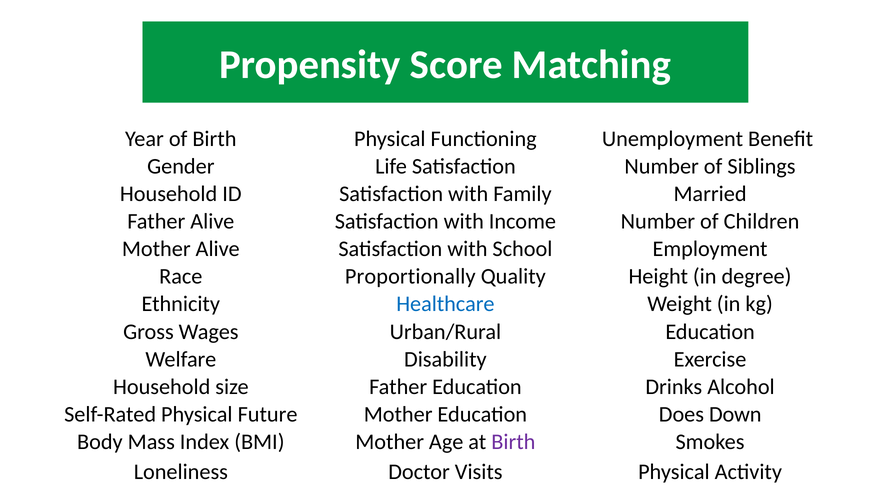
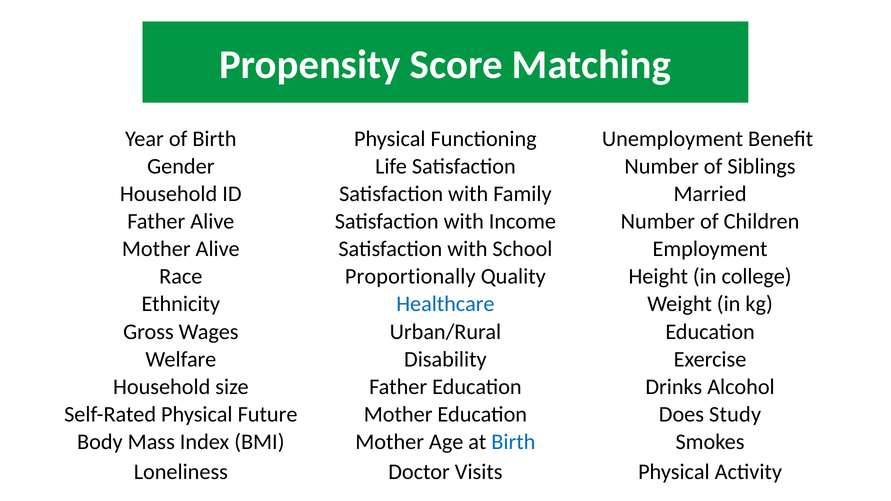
degree: degree -> college (757, 277)
Down: Down -> Study (735, 415)
Birth colour: purple -> blue (513, 442)
